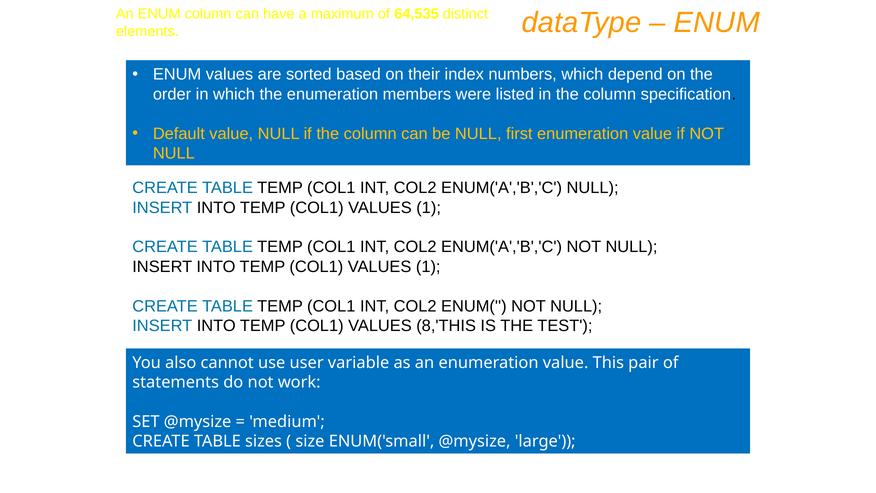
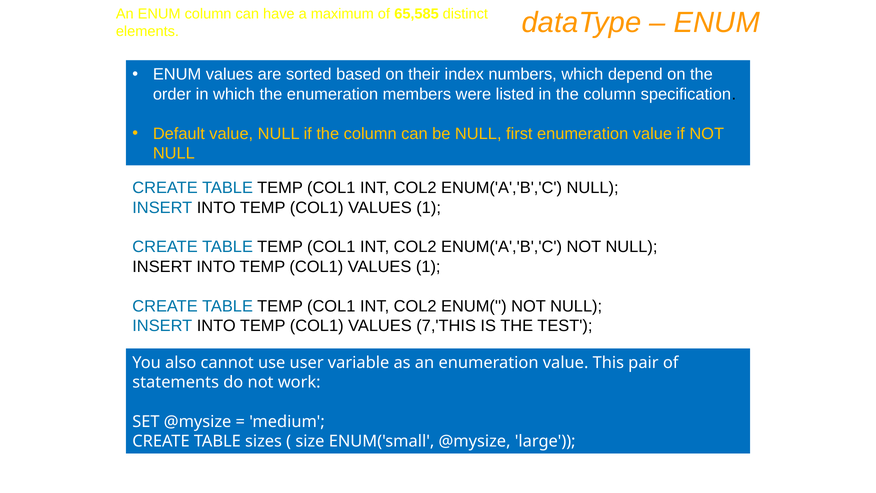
64,535: 64,535 -> 65,585 (417, 14)
8,'THIS: 8,'THIS -> 7,'THIS (446, 326)
